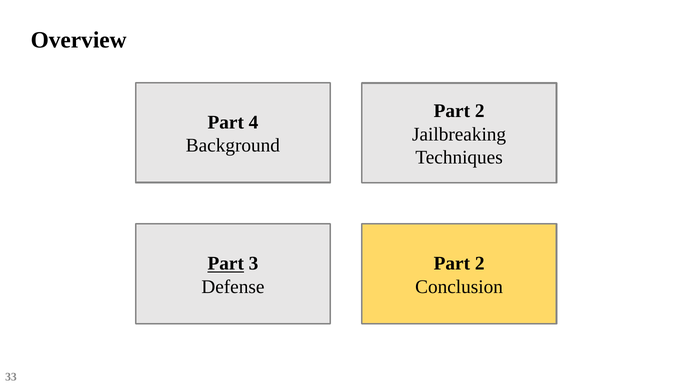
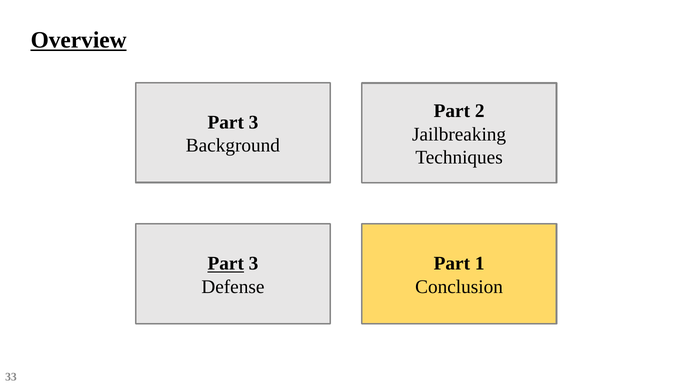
Overview underline: none -> present (79, 40)
4: 4 -> 3 (254, 122)
2: 2 -> 1 (480, 264)
